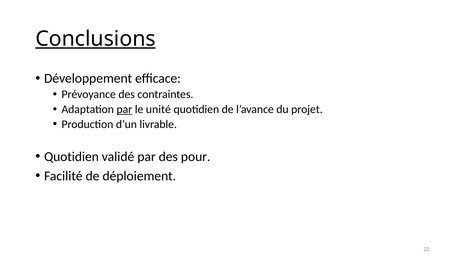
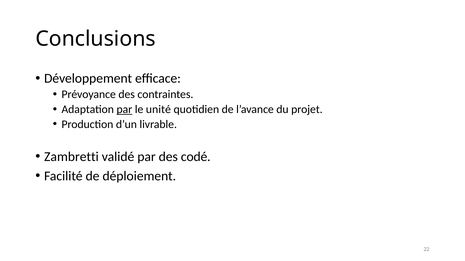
Conclusions underline: present -> none (96, 39)
Quotidien: Quotidien -> Zambretti (71, 157)
pour: pour -> codé (196, 157)
